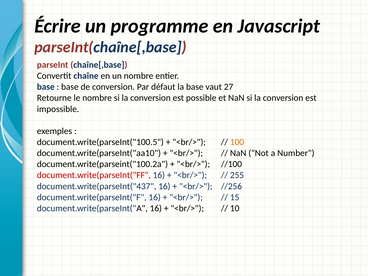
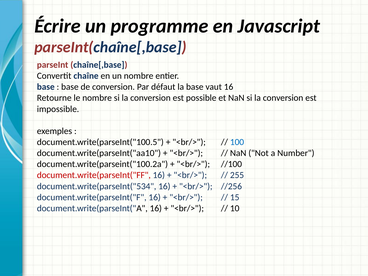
vaut 27: 27 -> 16 (229, 87)
100 colour: orange -> blue (237, 142)
document.write(parseInt("437: document.write(parseInt("437 -> document.write(parseInt("534 (97, 186)
